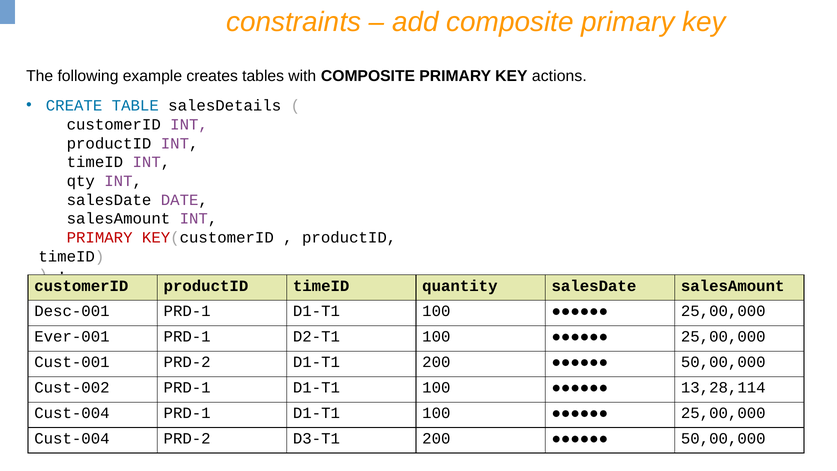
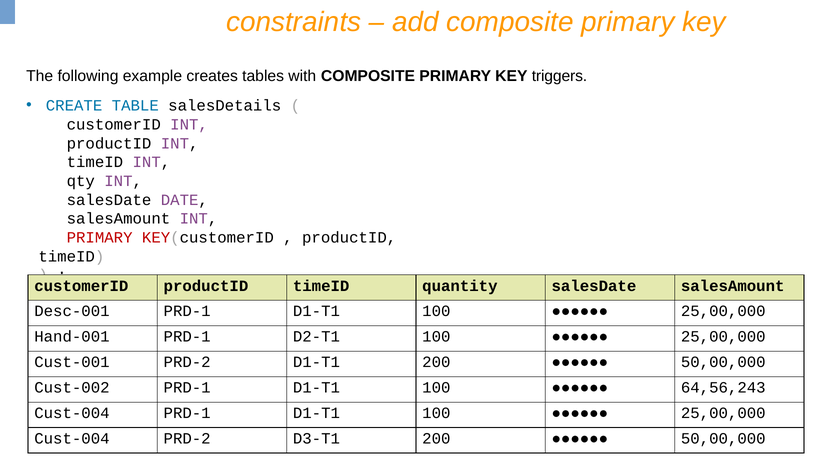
actions: actions -> triggers (559, 76)
Ever-001: Ever-001 -> Hand-001 (72, 337)
13,28,114: 13,28,114 -> 64,56,243 (723, 388)
